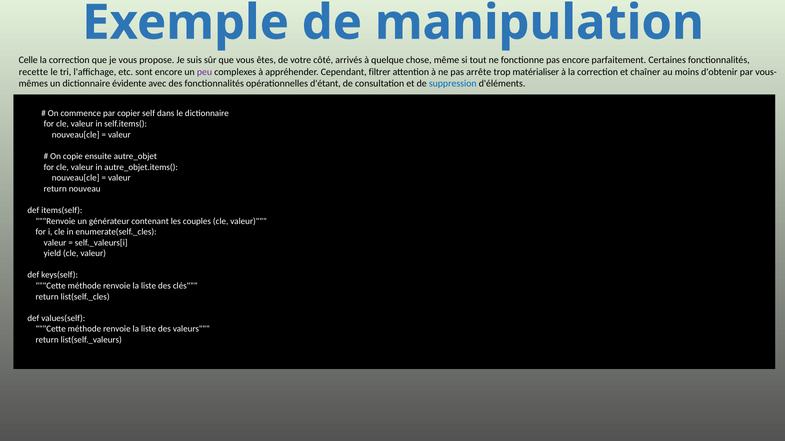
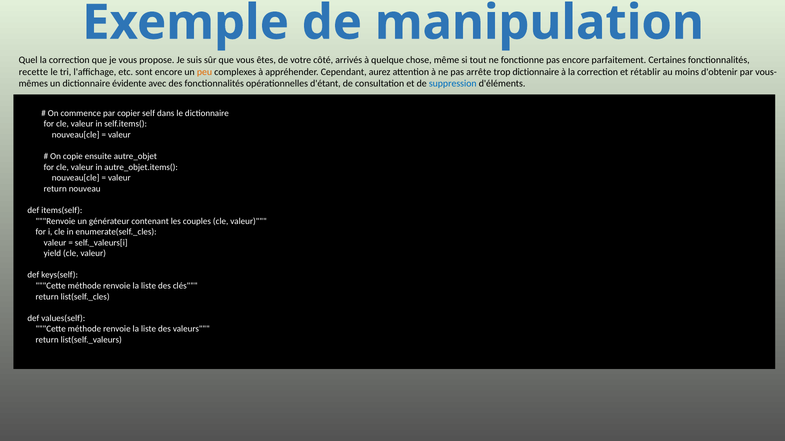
Celle: Celle -> Quel (28, 60)
peu colour: purple -> orange (205, 72)
filtrer: filtrer -> aurez (380, 72)
trop matérialiser: matérialiser -> dictionnaire (536, 72)
chaîner: chaîner -> rétablir (645, 72)
